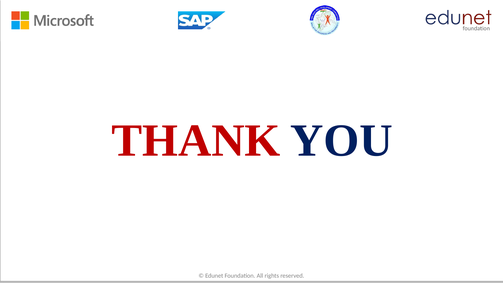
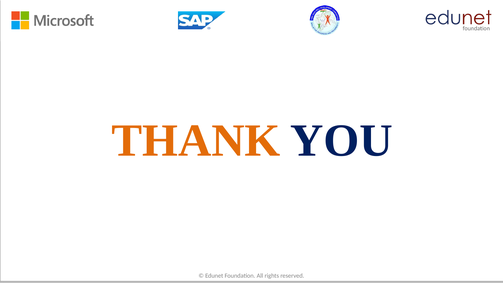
THANK colour: red -> orange (196, 141)
